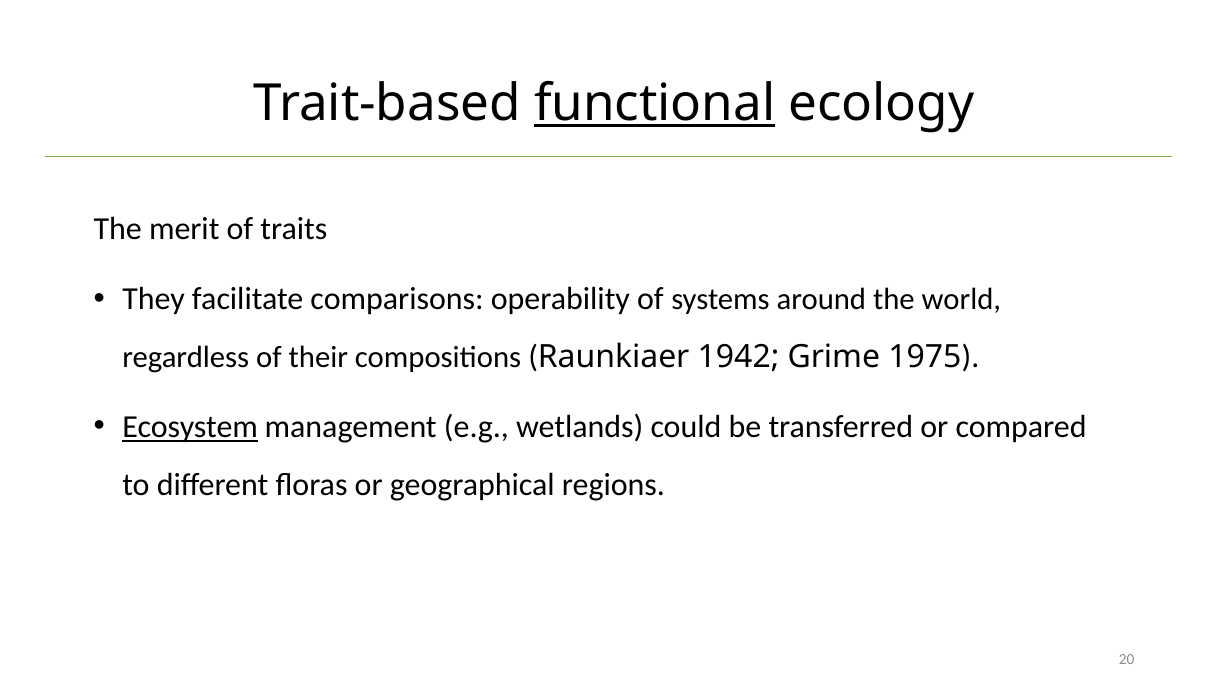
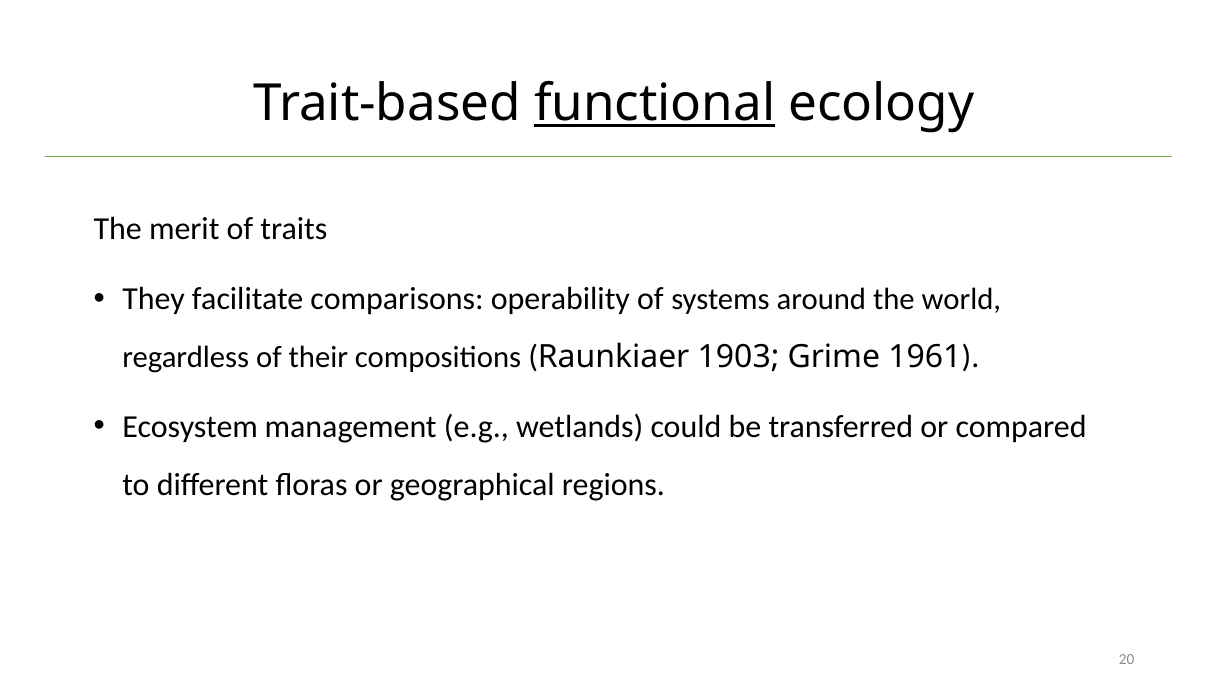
1942: 1942 -> 1903 (739, 357)
1975: 1975 -> 1961 (925, 357)
Ecosystem underline: present -> none (190, 427)
